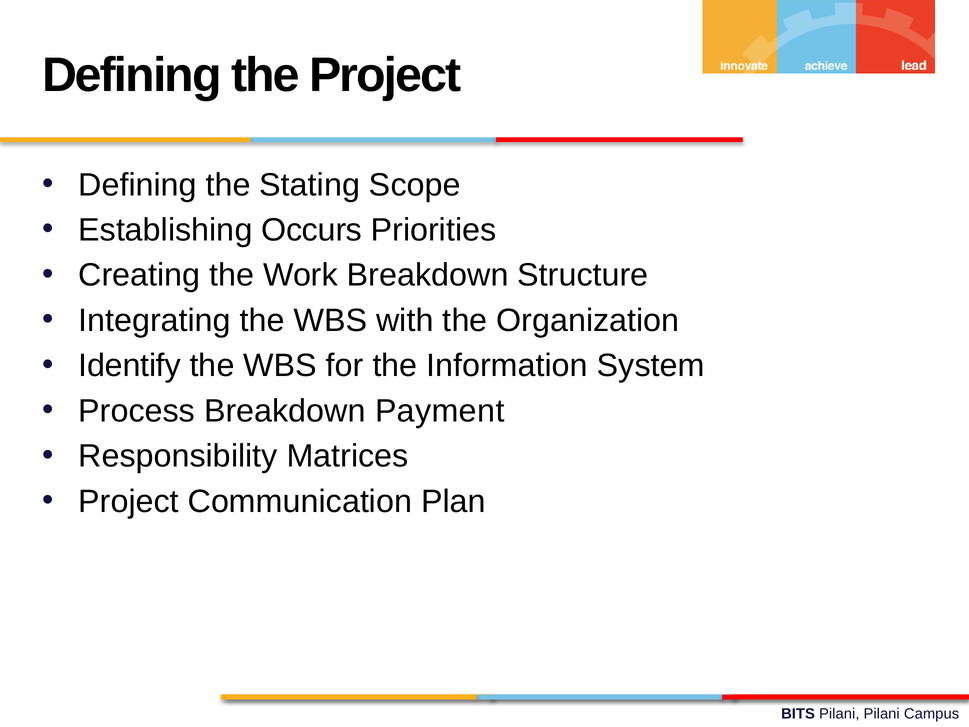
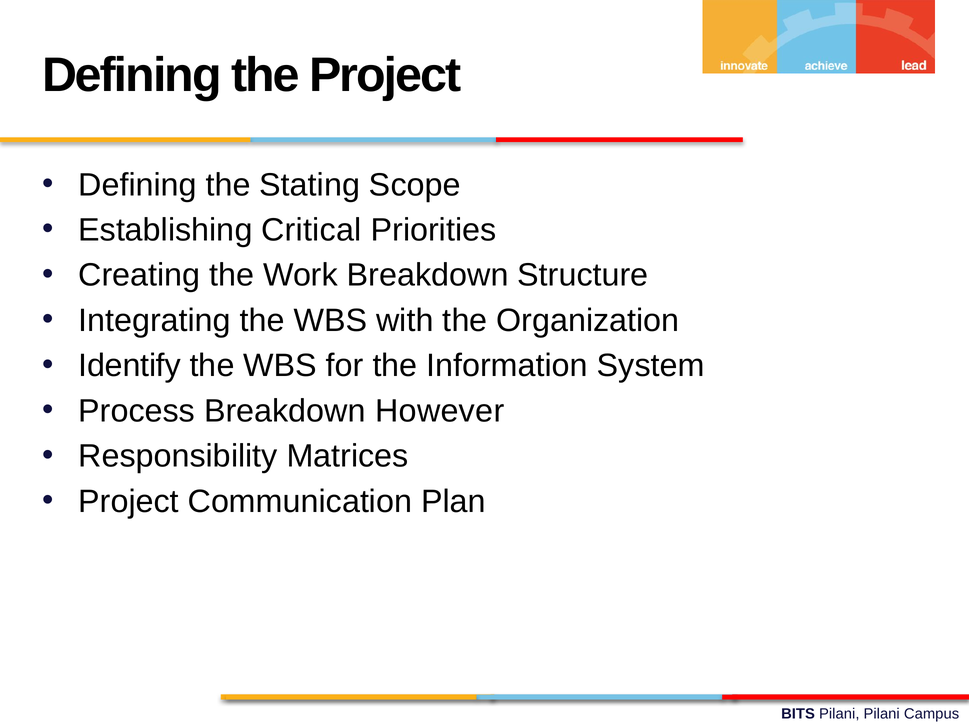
Occurs: Occurs -> Critical (311, 230)
Payment: Payment -> However (440, 411)
